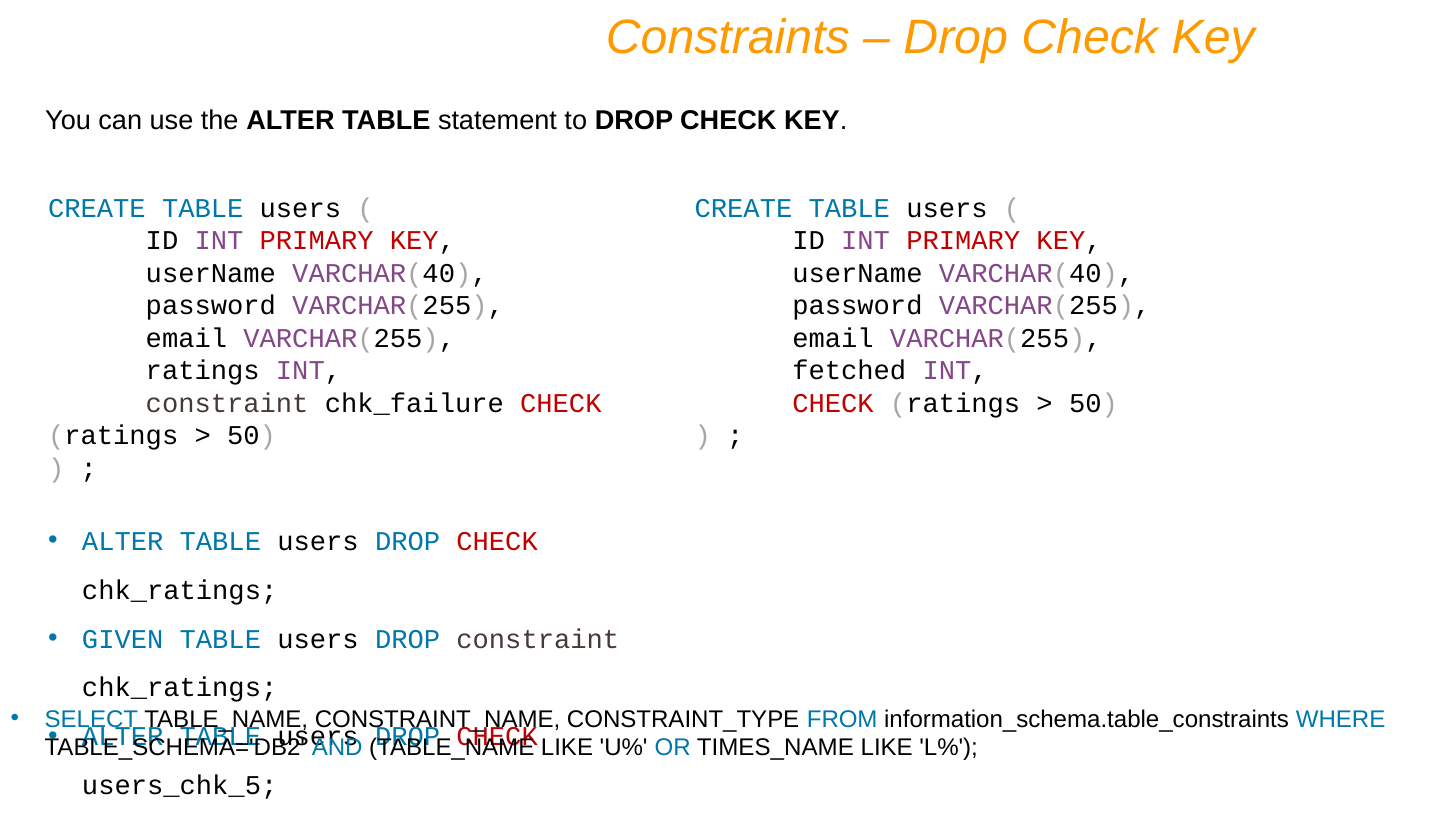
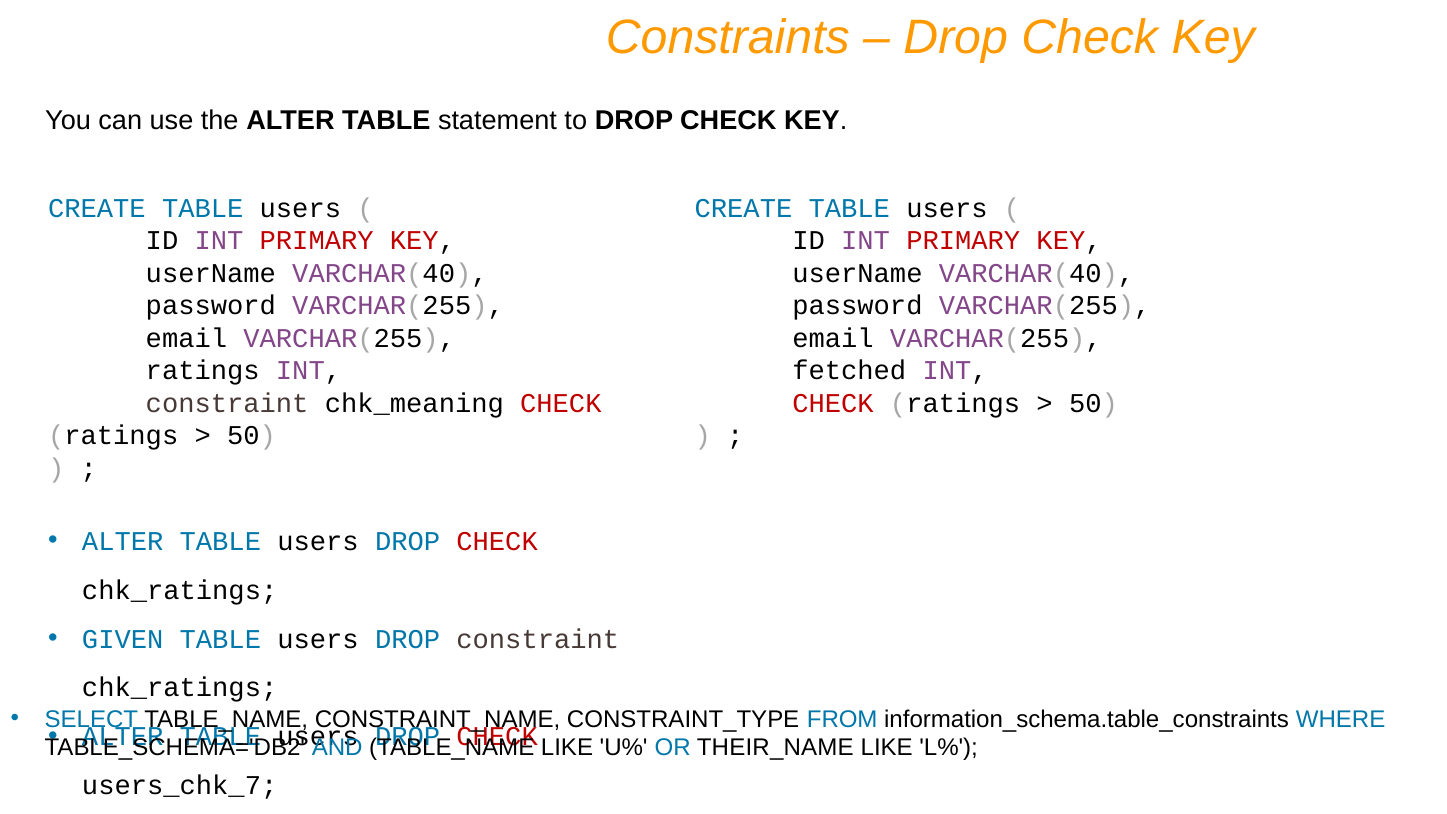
chk_failure: chk_failure -> chk_meaning (414, 403)
TIMES_NAME: TIMES_NAME -> THEIR_NAME (775, 748)
users_chk_5: users_chk_5 -> users_chk_7 (180, 786)
